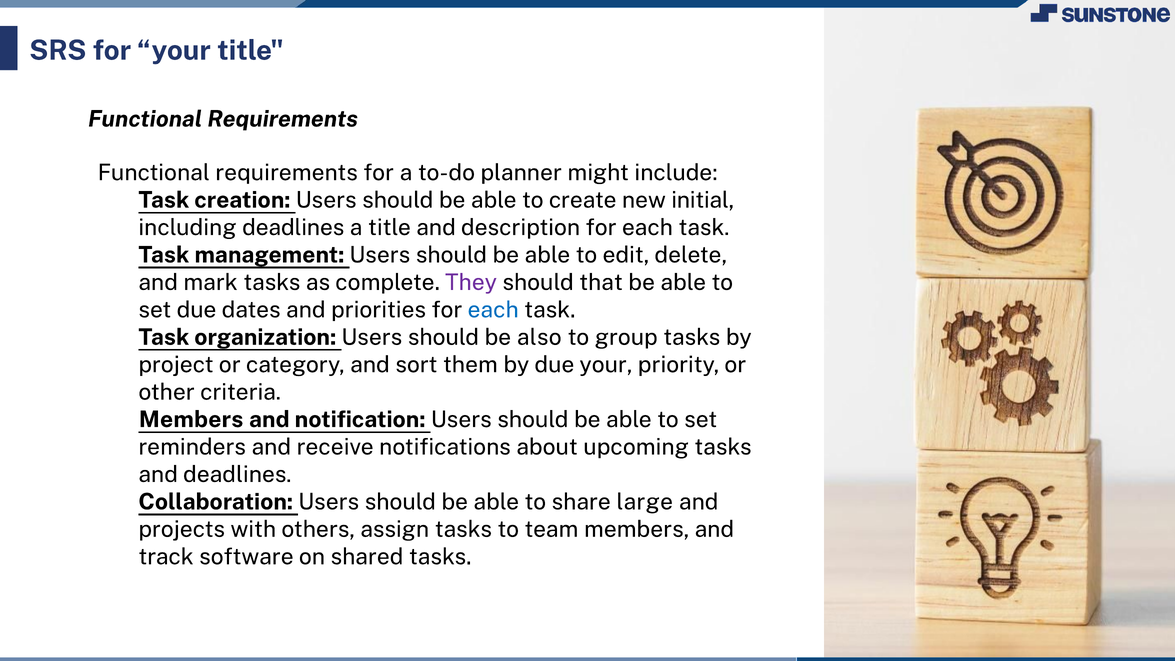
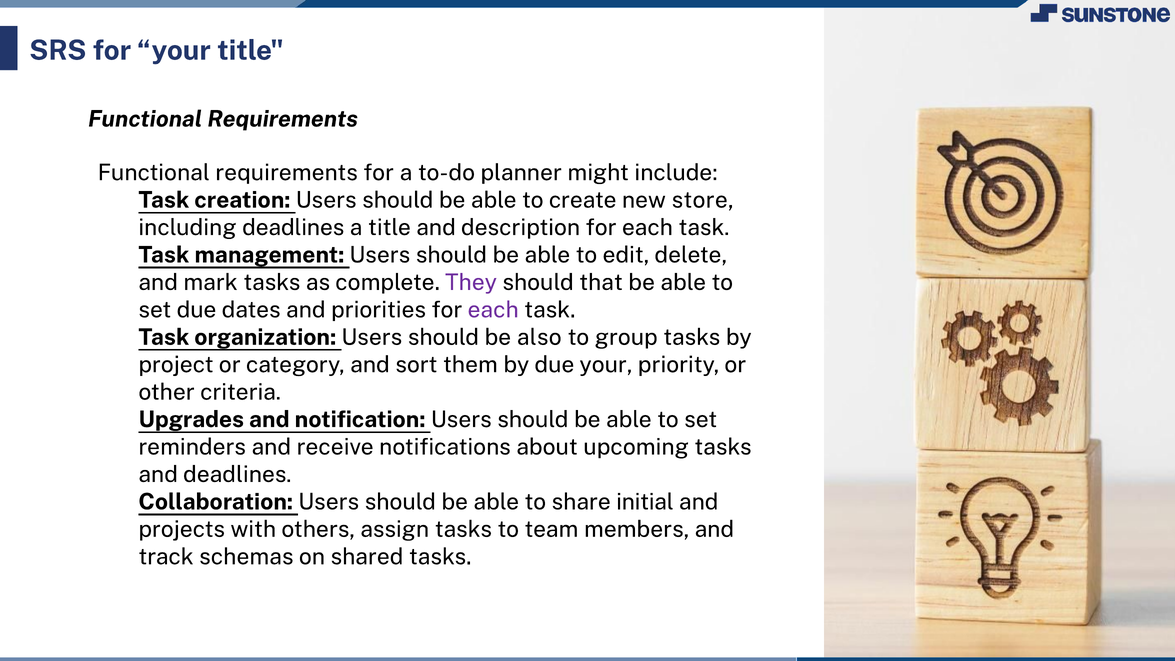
initial: initial -> store (703, 200)
each colour: blue -> purple (493, 310)
Members: Members -> Upgrades (191, 420)
large: large -> initial (645, 502)
software: software -> schemas (246, 557)
